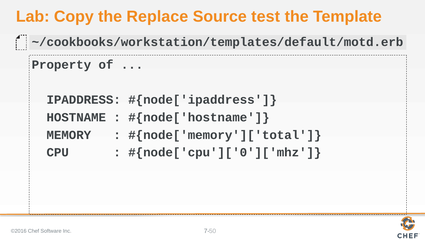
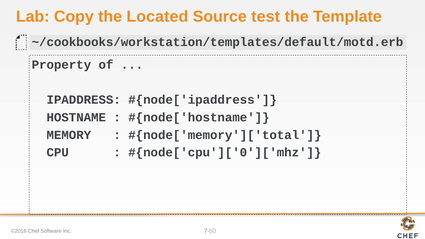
Replace: Replace -> Located (157, 16)
